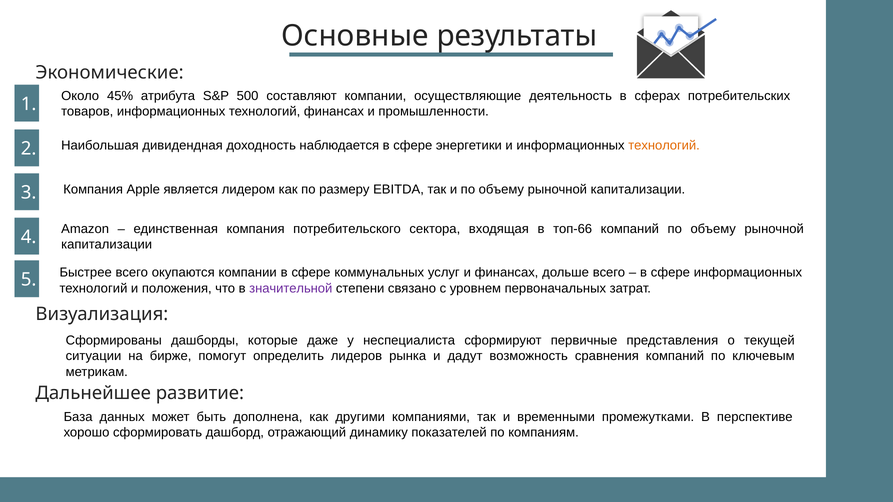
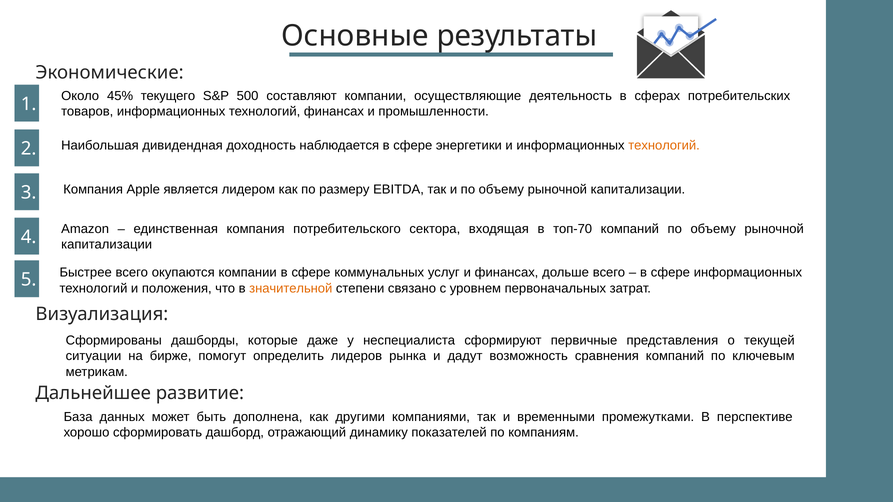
атрибута: атрибута -> текущего (168, 96)
топ-66: топ-66 -> топ-70 (573, 229)
значительной colour: purple -> orange (291, 288)
